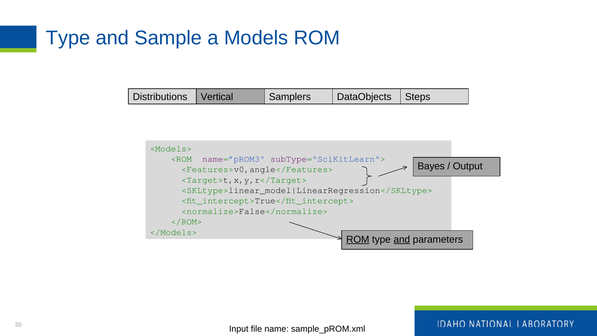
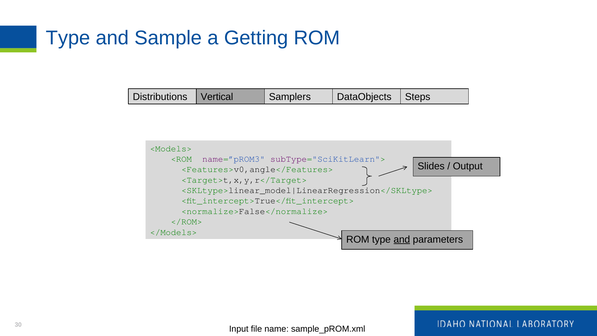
Models: Models -> Getting (256, 38)
Bayes: Bayes -> Slides (431, 166)
ROM underline: present -> none (358, 239)
